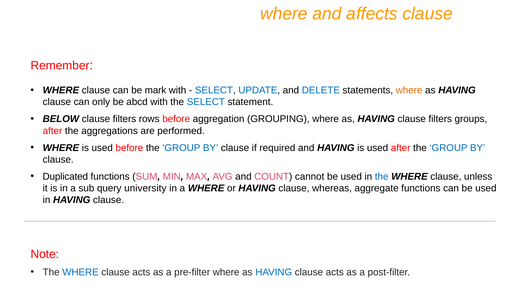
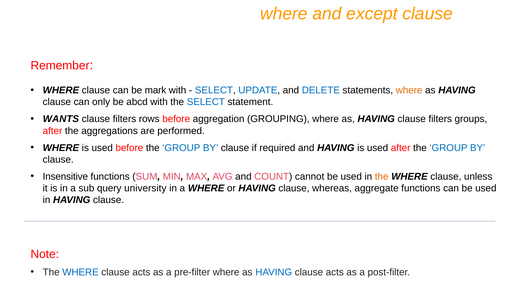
affects: affects -> except (372, 14)
BELOW: BELOW -> WANTS (61, 119)
Duplicated: Duplicated -> Insensitive (65, 176)
the colour: blue -> orange (382, 176)
